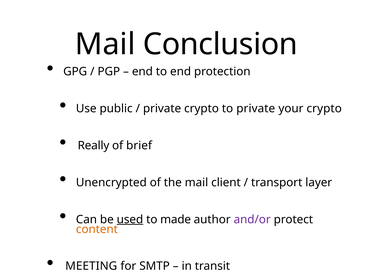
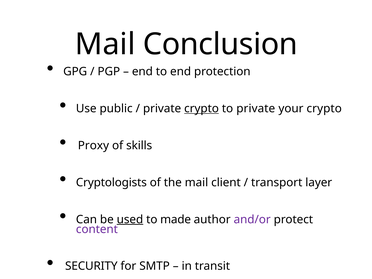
crypto underline: none -> present (202, 109)
Really: Really -> Proxy (93, 145)
brief: brief -> skills (139, 145)
Unencrypted: Unencrypted -> Cryptologists (111, 182)
content colour: orange -> purple (97, 229)
MEETING: MEETING -> SECURITY (91, 266)
